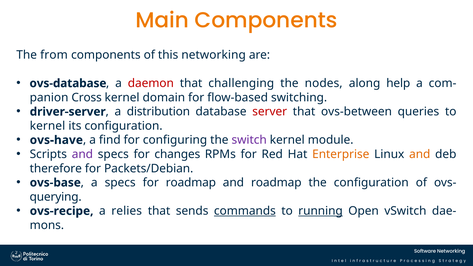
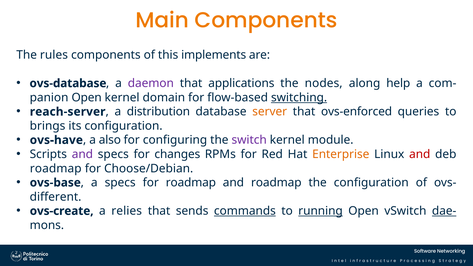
from: from -> rules (54, 55)
this networking: networking -> implements (214, 55)
daemon colour: red -> purple (151, 83)
challenging: challenging -> applications (241, 83)
panion Cross: Cross -> Open (87, 98)
switching underline: none -> present (299, 98)
driver-server: driver-server -> reach-server (68, 112)
server colour: red -> orange (270, 112)
ovs-between: ovs-between -> ovs-enforced (357, 112)
kernel: kernel -> brings (48, 126)
find: find -> also (110, 140)
and colour: orange -> red (420, 154)
therefore: therefore -> roadmap (56, 168)
Packets/Debian: Packets/Debian -> Choose/Debian (149, 168)
querying: querying -> different (56, 197)
ovs-recipe: ovs-recipe -> ovs-create (62, 211)
dae- underline: none -> present (444, 211)
